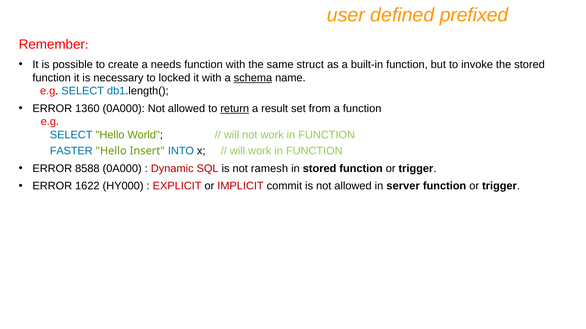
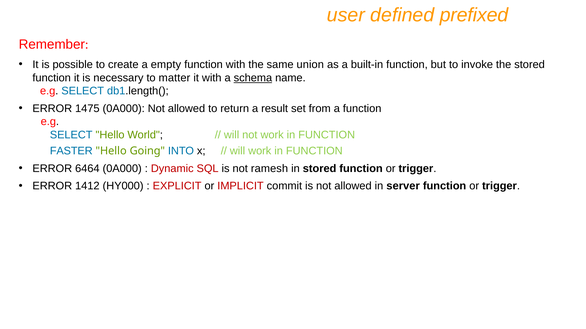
needs: needs -> empty (166, 65)
struct: struct -> union (310, 65)
locked: locked -> matter (174, 78)
1360: 1360 -> 1475 (87, 109)
return underline: present -> none (235, 109)
Insert: Insert -> Going (147, 151)
8588: 8588 -> 6464 (87, 169)
1622: 1622 -> 1412 (87, 186)
